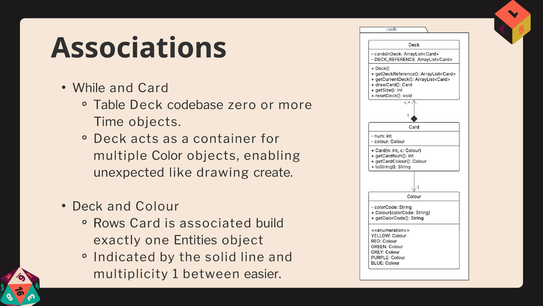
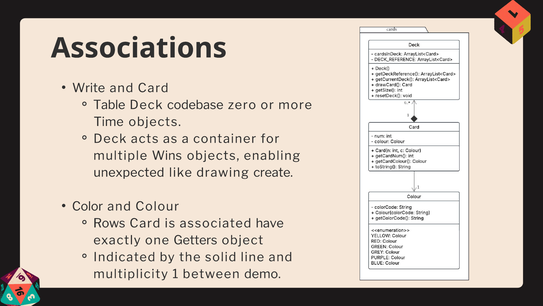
While: While -> Write (89, 88)
Color: Color -> Wins (167, 155)
Deck: Deck -> Color (88, 206)
build: build -> have (270, 223)
Entities: Entities -> Getters (195, 240)
easier: easier -> demo (262, 274)
